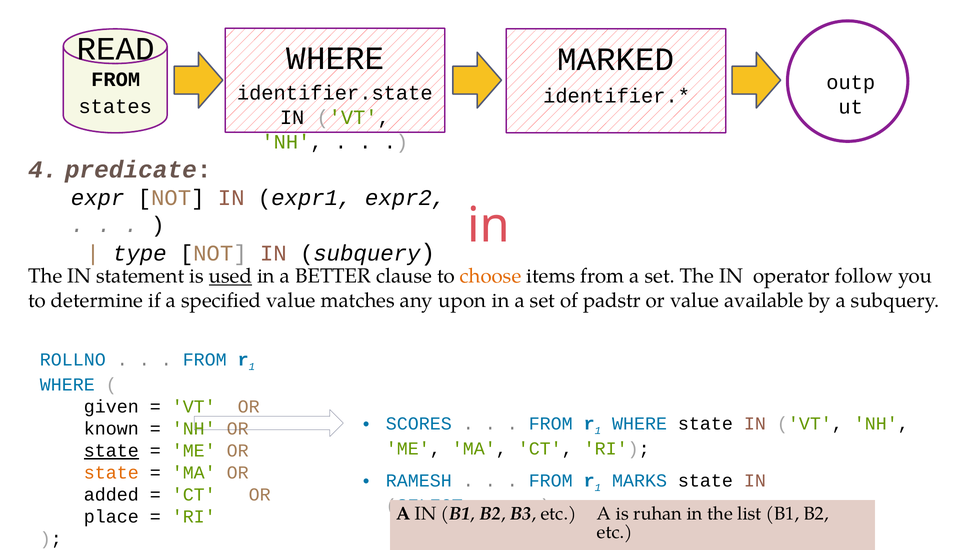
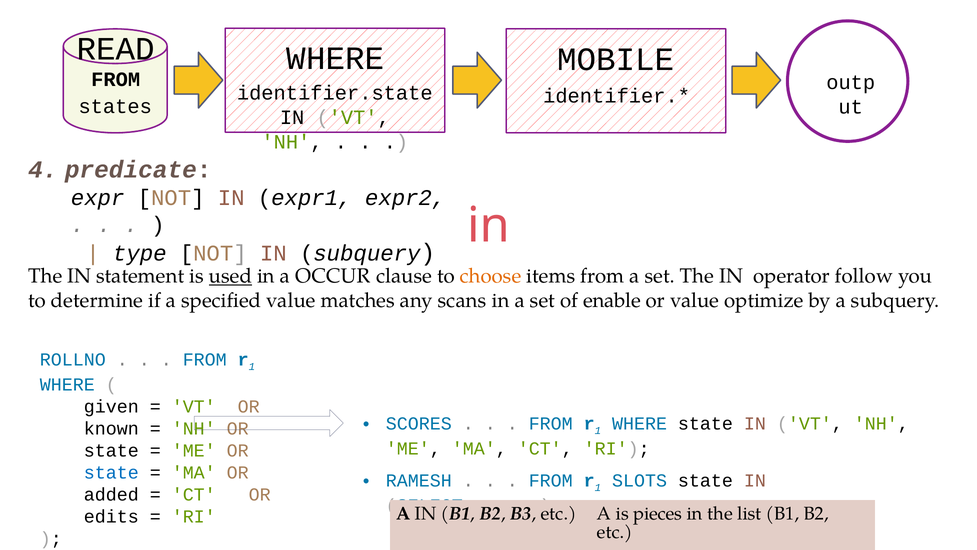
MARKED: MARKED -> MOBILE (616, 59)
BETTER: BETTER -> OCCUR (333, 276)
upon: upon -> scans (462, 300)
padstr: padstr -> enable (612, 300)
available: available -> optimize (764, 300)
state underline: present -> none (111, 450)
state colour: orange -> blue (111, 472)
MARKS: MARKS -> SLOTS (640, 480)
ruhan: ruhan -> pieces (658, 513)
place: place -> edits (111, 516)
